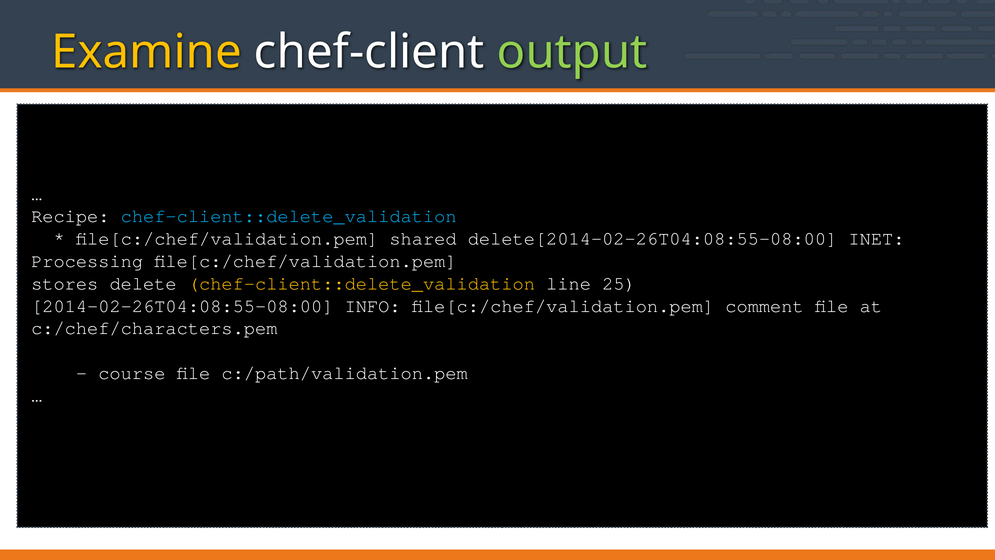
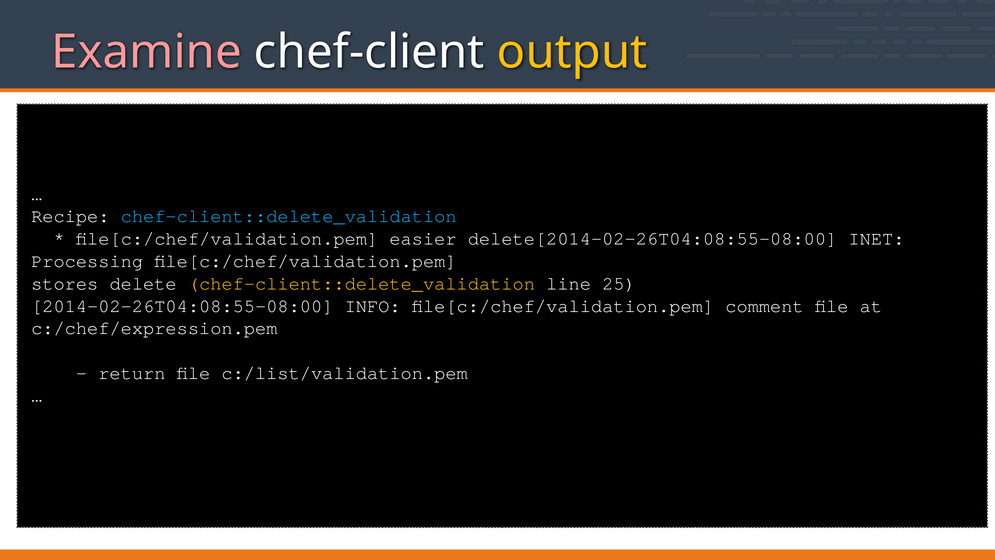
Examine colour: yellow -> pink (147, 52)
output colour: light green -> yellow (572, 52)
shared: shared -> easier (423, 239)
c:/chef/characters.pem: c:/chef/characters.pem -> c:/chef/expression.pem (154, 328)
course: course -> return (132, 373)
c:/path/validation.pem: c:/path/validation.pem -> c:/list/validation.pem (345, 373)
